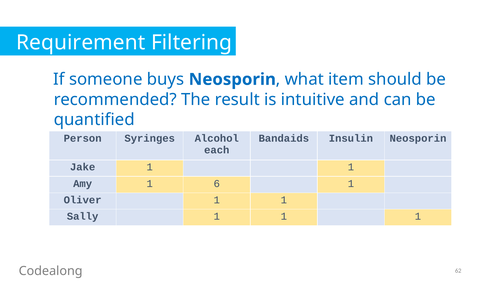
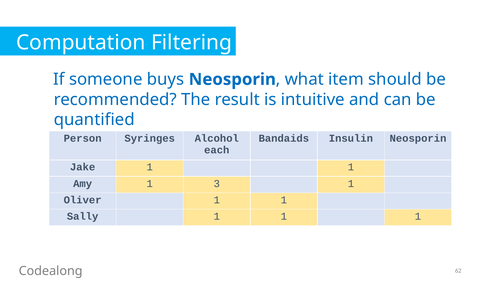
Requirement: Requirement -> Computation (81, 43)
6: 6 -> 3 (217, 184)
